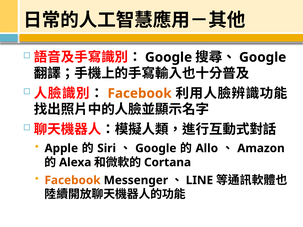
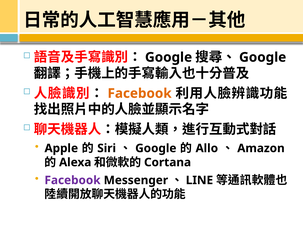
Facebook colour: orange -> purple (73, 180)
